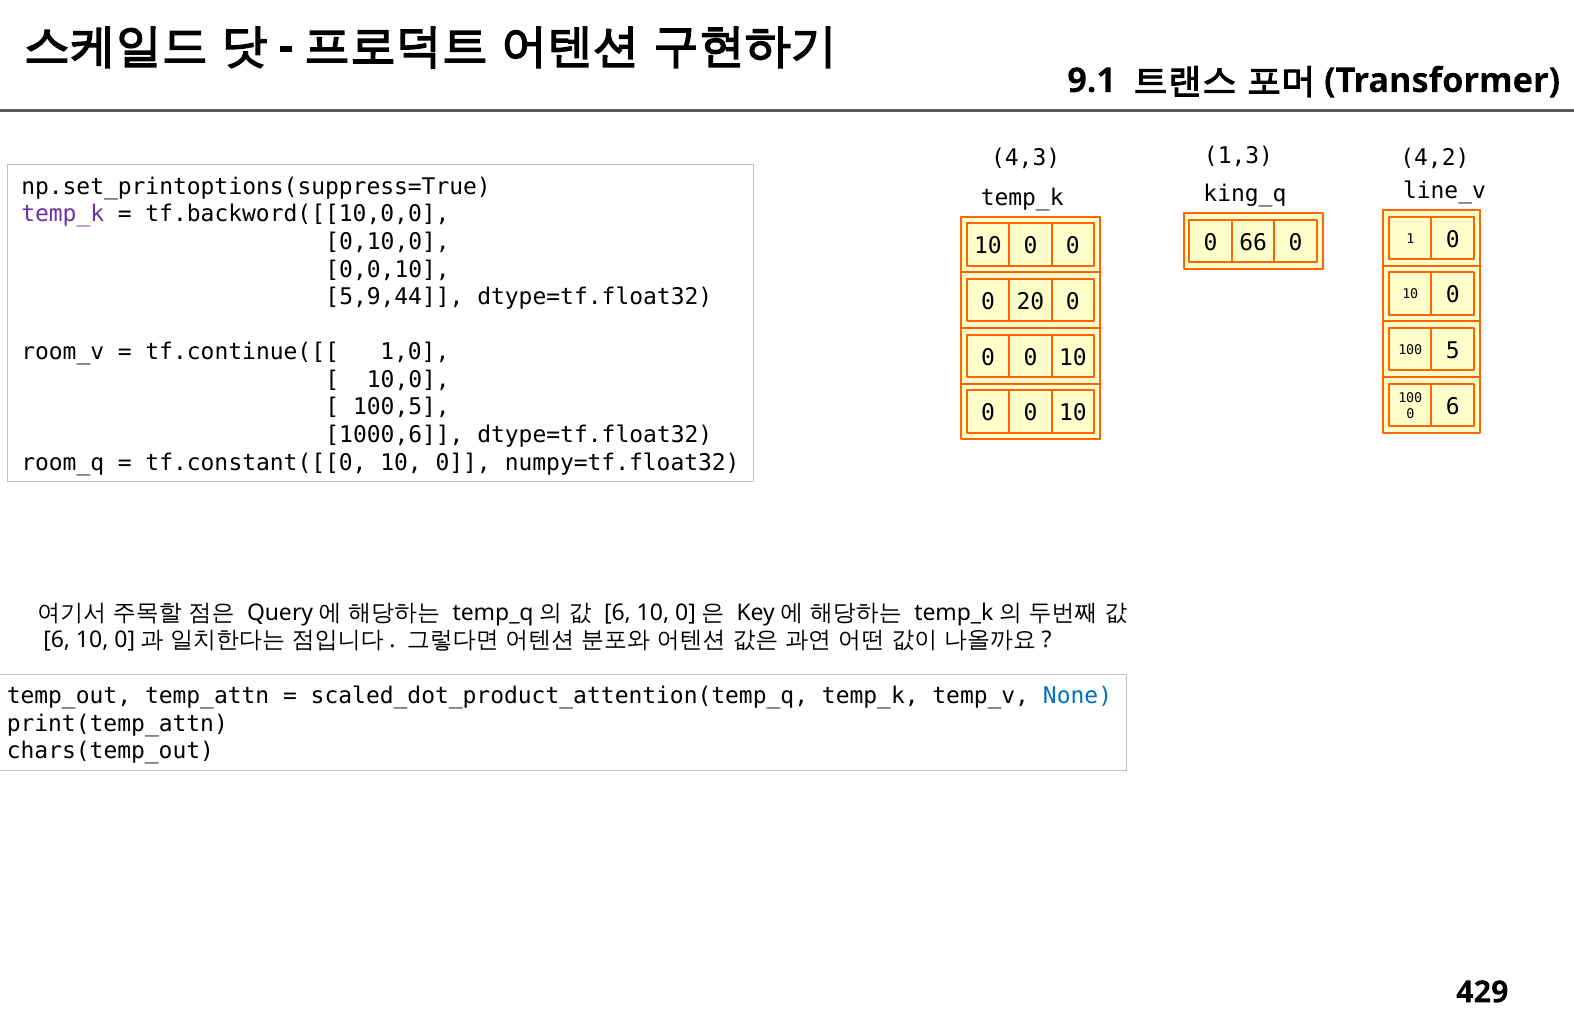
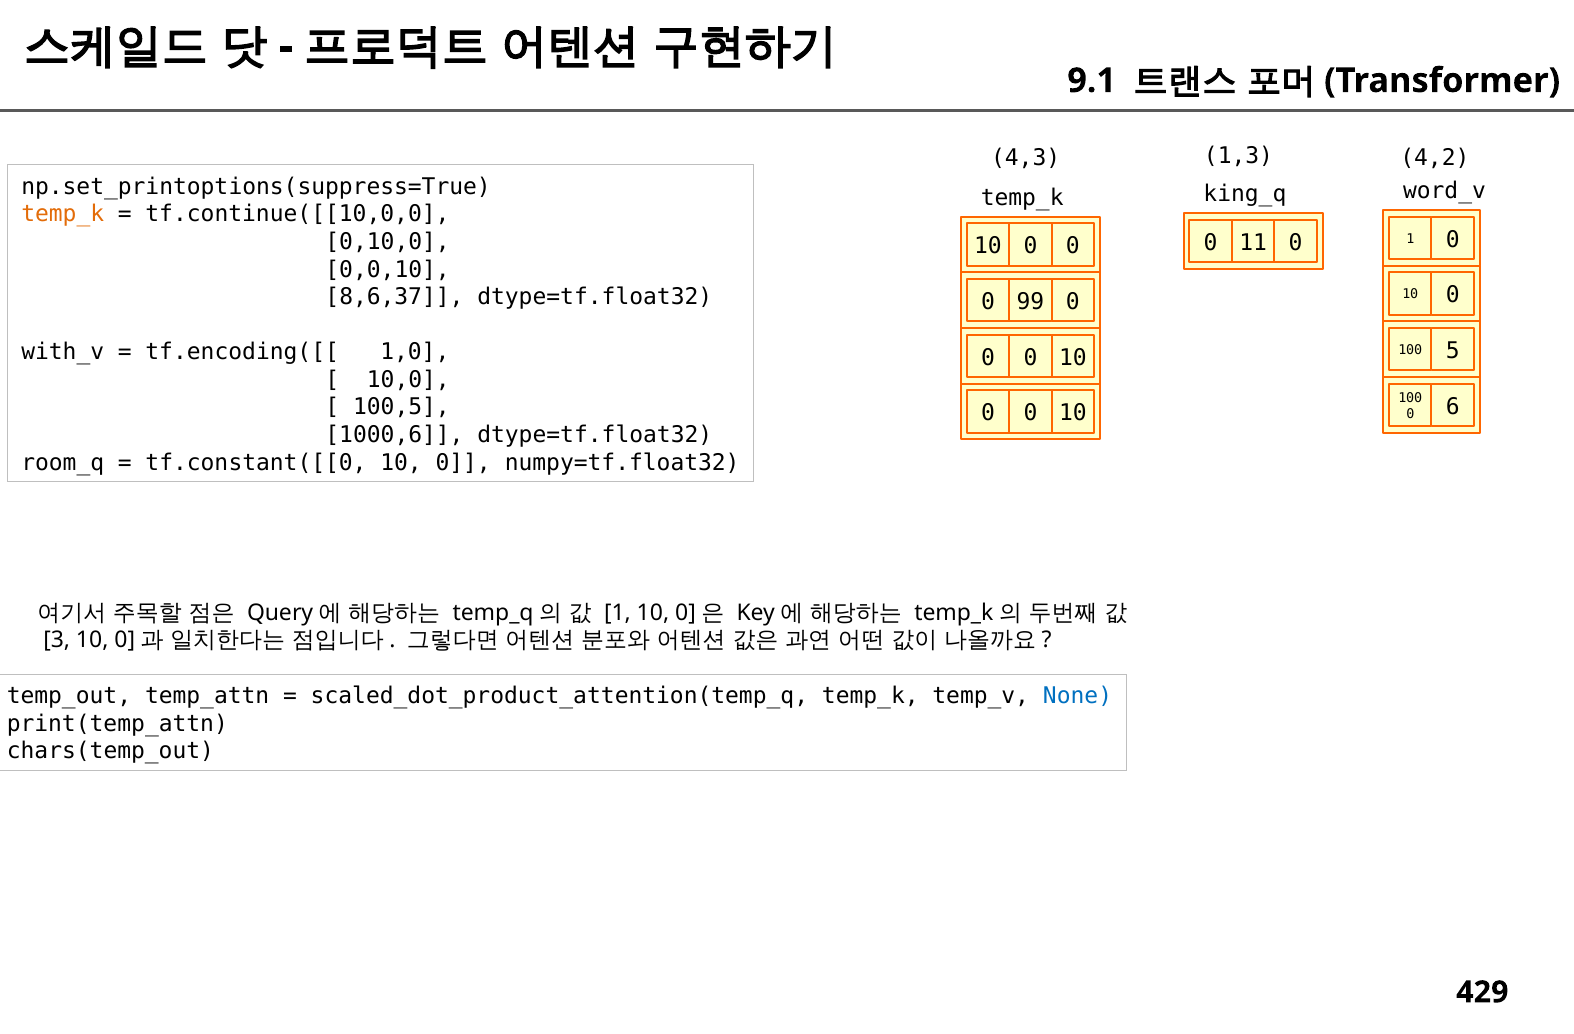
line_v: line_v -> word_v (1444, 191)
temp_k colour: purple -> orange (63, 214)
tf.backword([[10,0,0: tf.backword([[10,0,0 -> tf.continue([[10,0,0 (297, 214)
66: 66 -> 11 (1253, 243)
5,9,44: 5,9,44 -> 8,6,37 (394, 297)
20: 20 -> 99 (1030, 302)
room_v: room_v -> with_v (63, 352)
tf.continue([[: tf.continue([[ -> tf.encoding([[ (242, 352)
6: 6 -> 1 (617, 612)
6: 6 -> 3 (57, 640)
